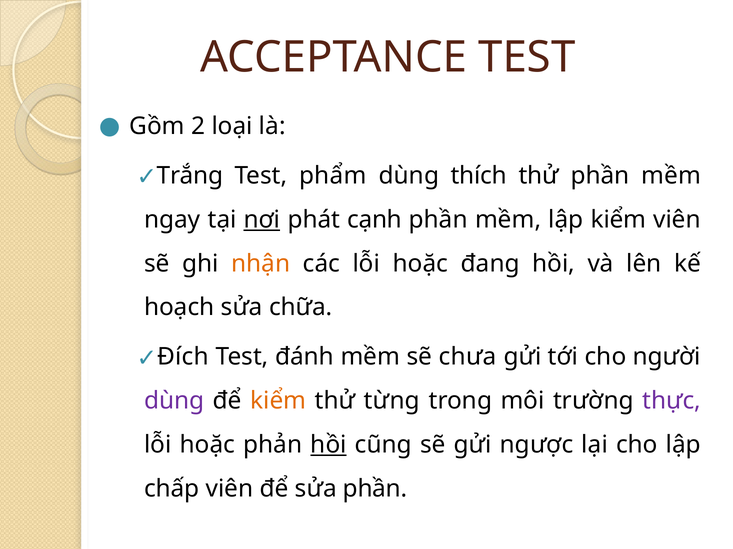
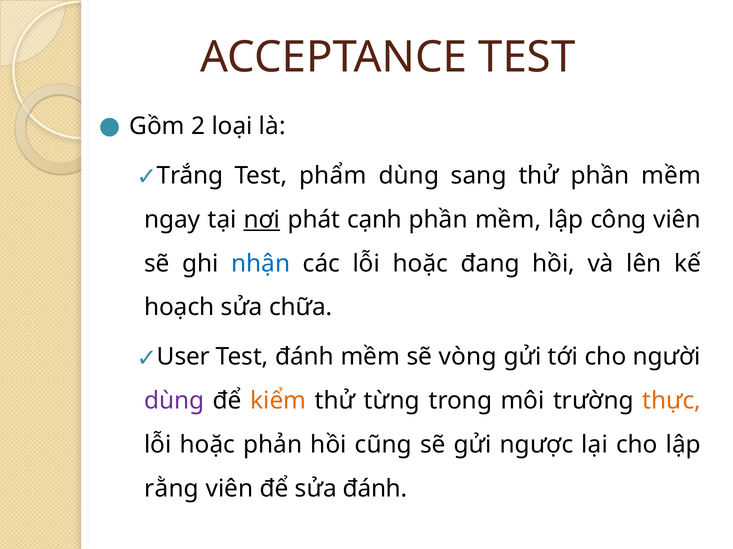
thích: thích -> sang (479, 176)
lập kiểm: kiểm -> công (618, 220)
nhận colour: orange -> blue (261, 264)
Đích: Đích -> User (183, 357)
chưa: chưa -> vòng (468, 357)
thực colour: purple -> orange (672, 401)
hồi underline: present -> none (329, 445)
chấp: chấp -> rằng (172, 489)
sửa phần: phần -> đánh (375, 489)
